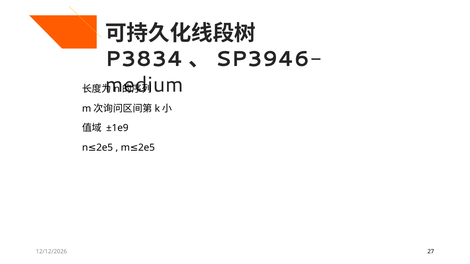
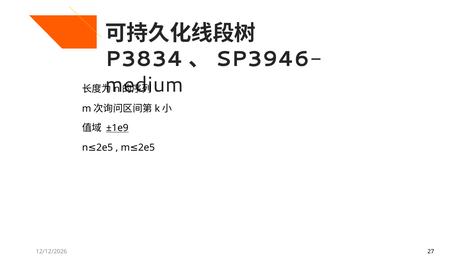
±1e9 underline: none -> present (117, 128)
